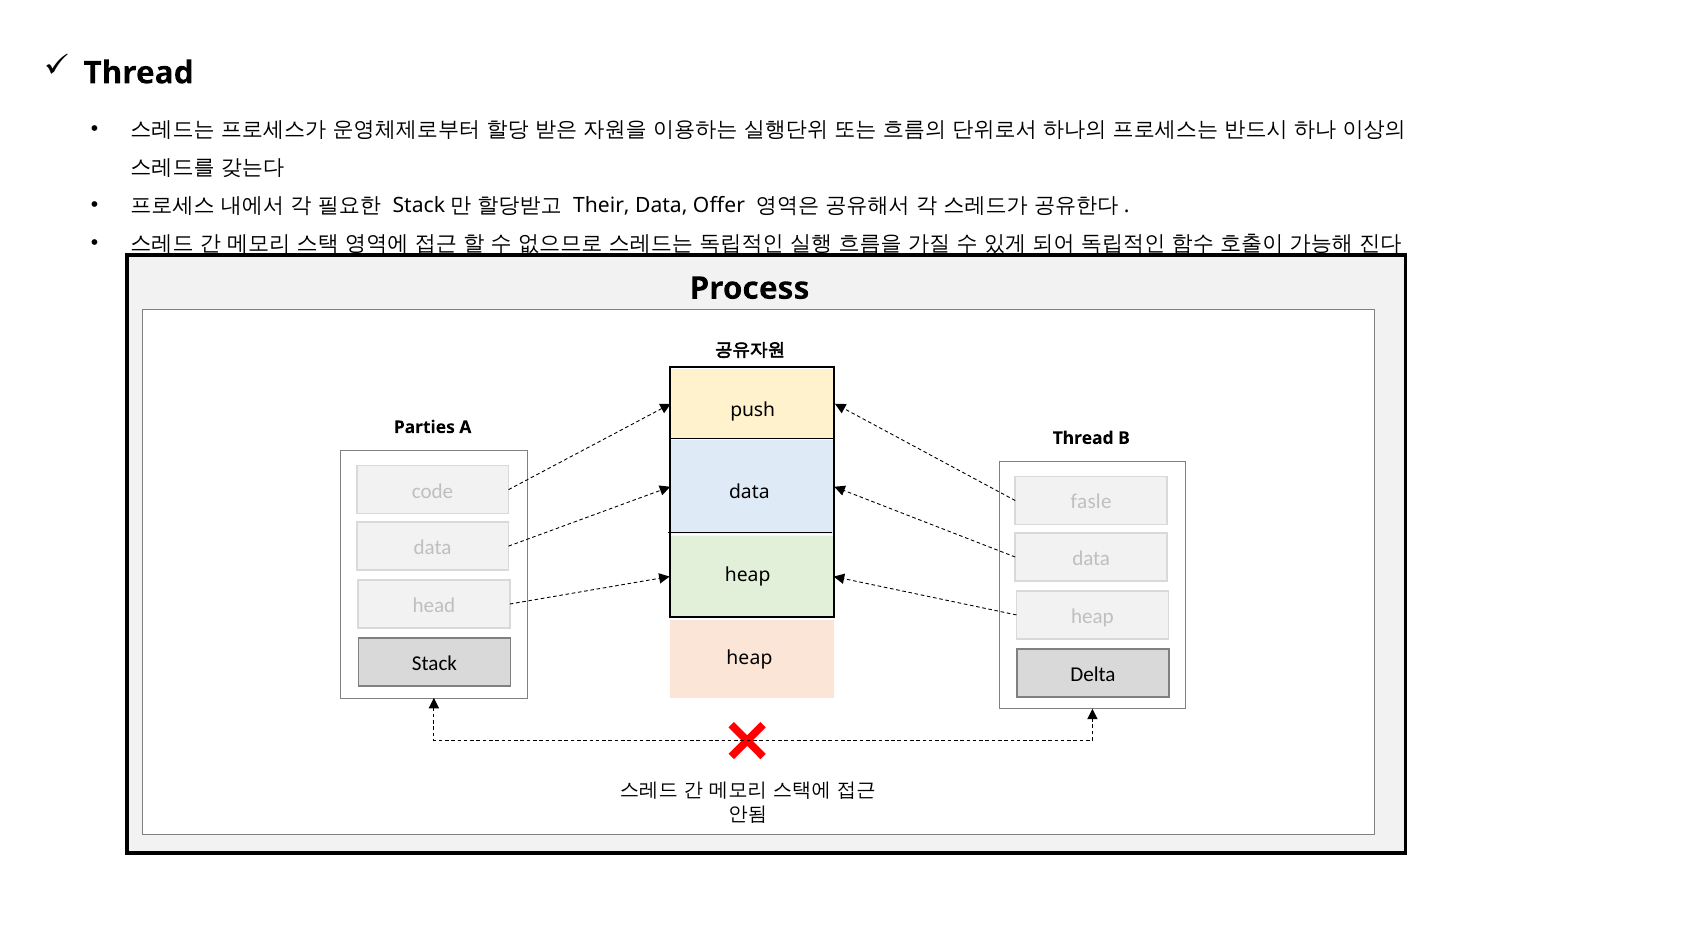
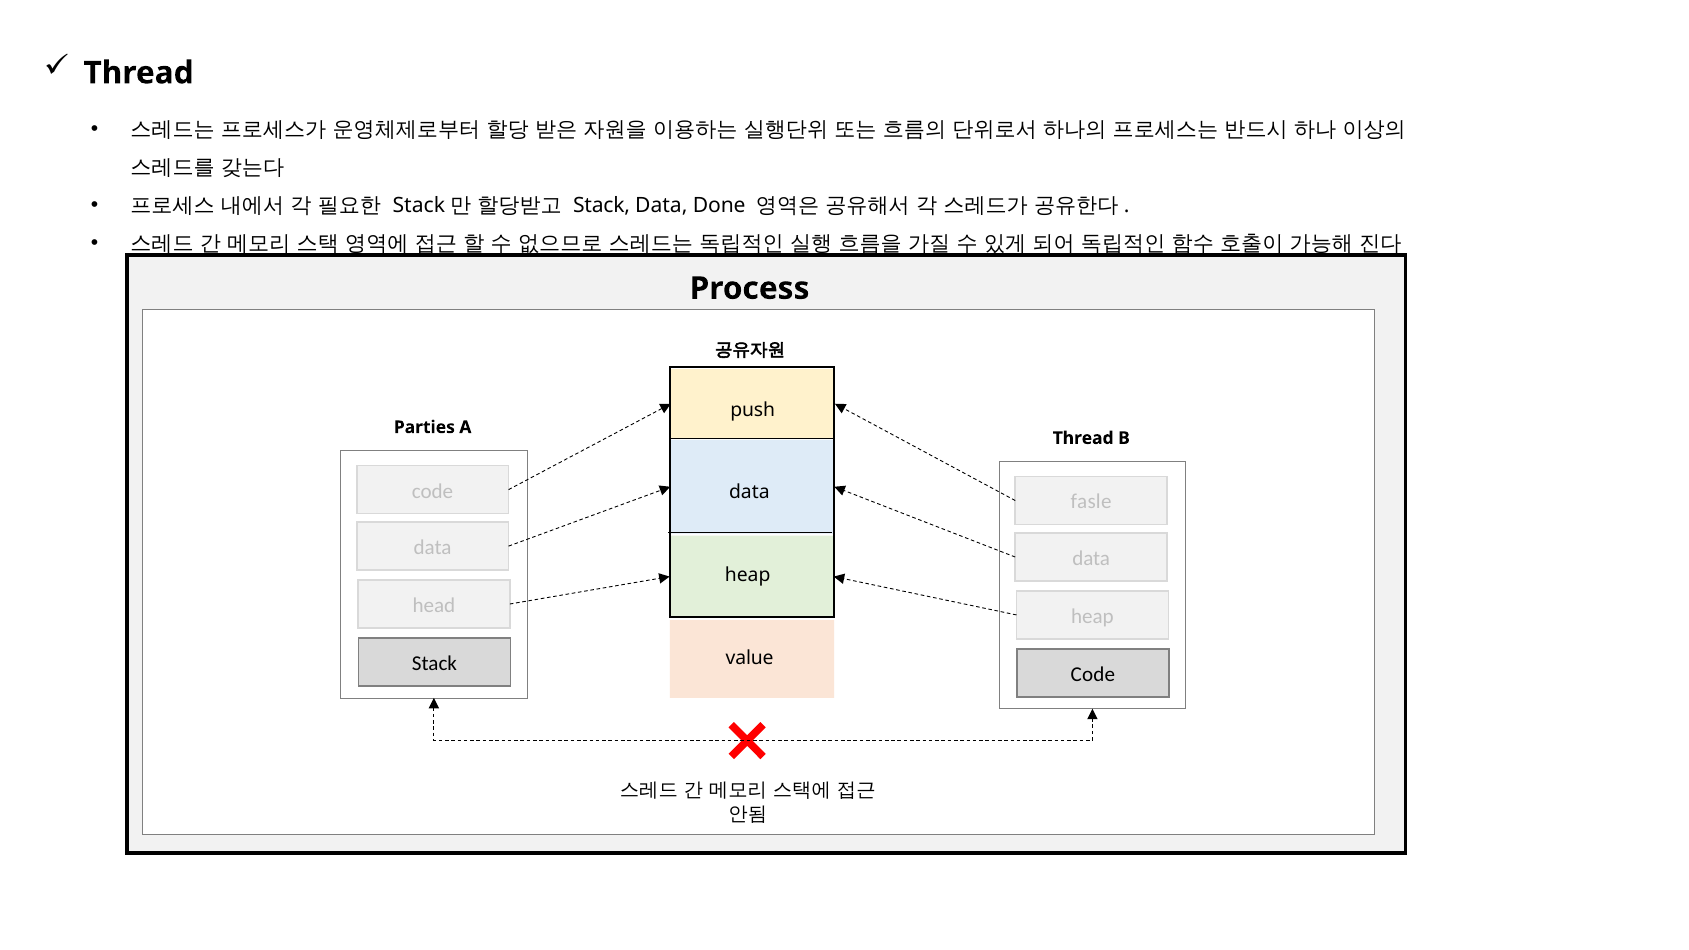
Their: Their -> Stack (602, 206)
Offer: Offer -> Done (719, 206)
Stack heap: heap -> value (750, 658)
Delta: Delta -> Code (1093, 674)
